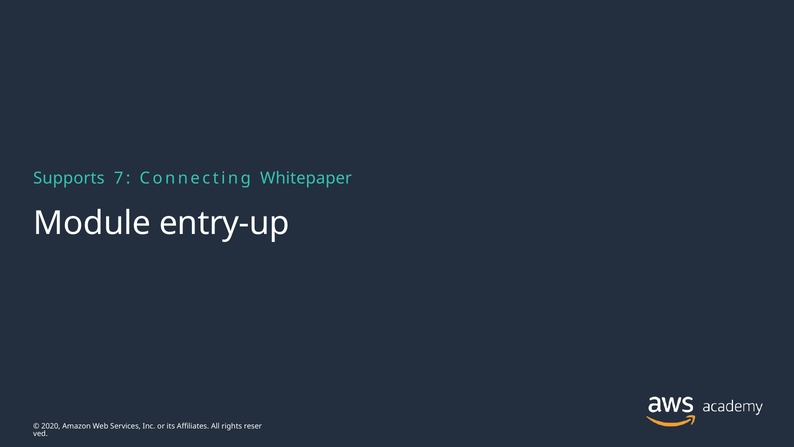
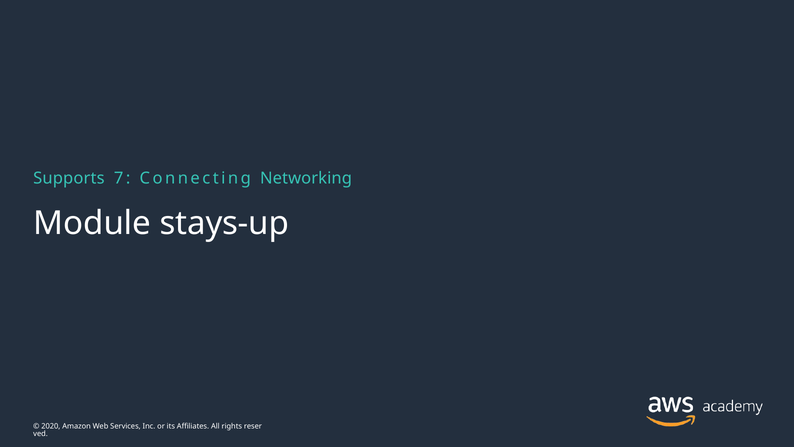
Whitepaper: Whitepaper -> Networking (306, 178)
entry-up: entry-up -> stays-up (224, 223)
